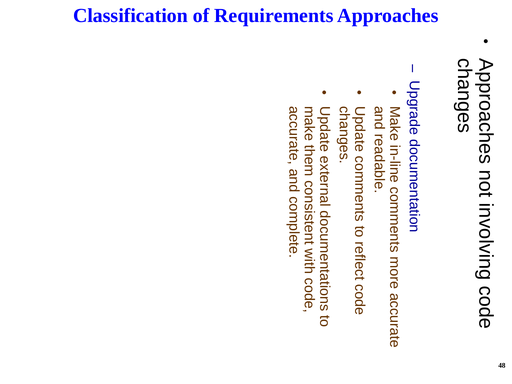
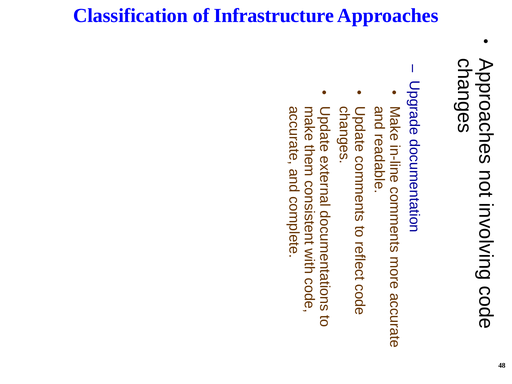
Requirements: Requirements -> Infrastructure (274, 16)
